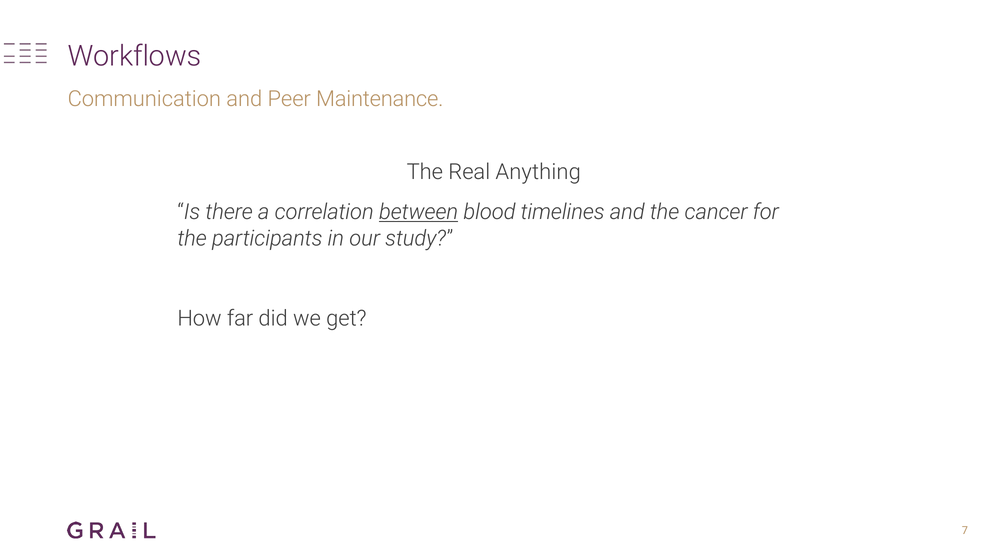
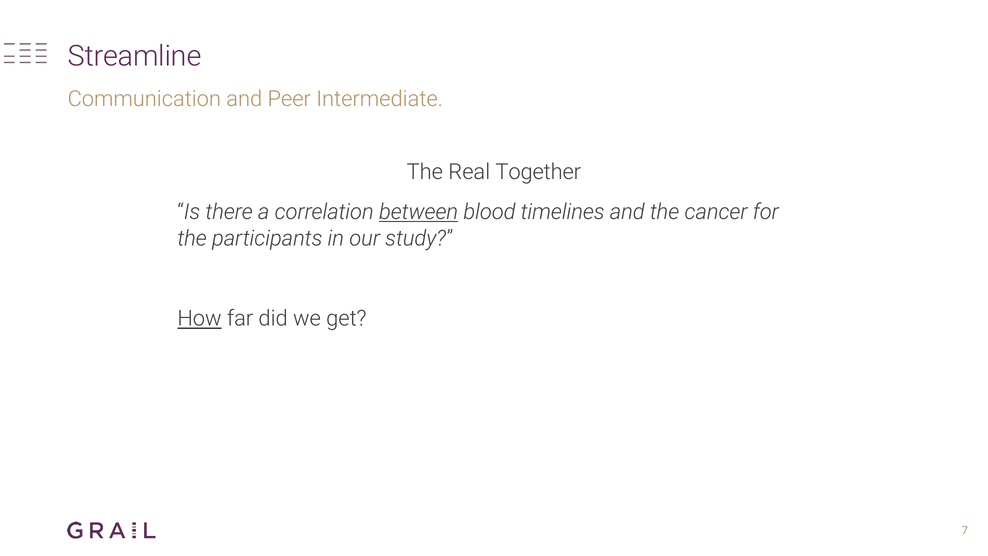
Workflows: Workflows -> Streamline (135, 56)
Maintenance: Maintenance -> Intermediate (380, 99)
Anything: Anything -> Together (538, 172)
How underline: none -> present (200, 319)
